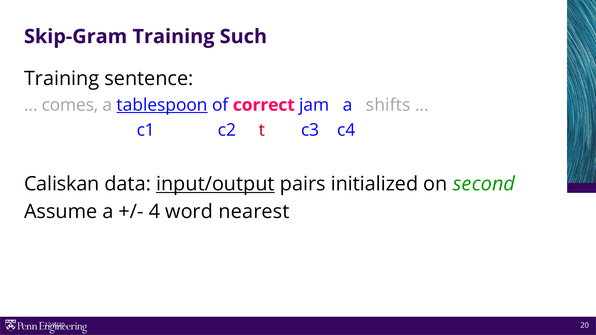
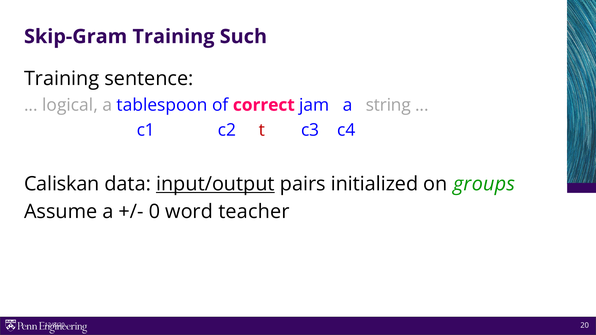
comes: comes -> logical (70, 105)
tablespoon underline: present -> none (162, 105)
shifts: shifts -> string (388, 105)
second: second -> groups (484, 184)
4: 4 -> 0 (154, 212)
nearest: nearest -> teacher (254, 212)
